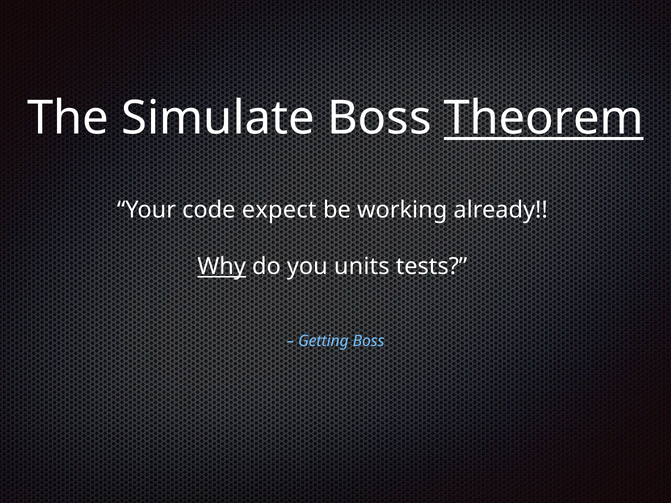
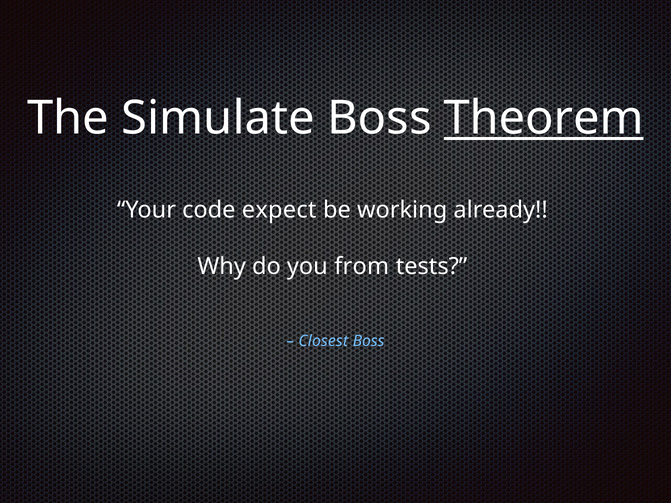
Why underline: present -> none (222, 267)
units: units -> from (362, 267)
Getting: Getting -> Closest (323, 341)
